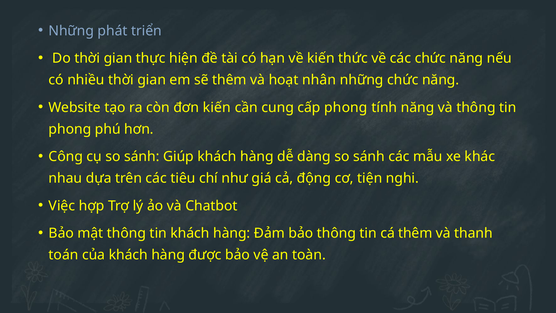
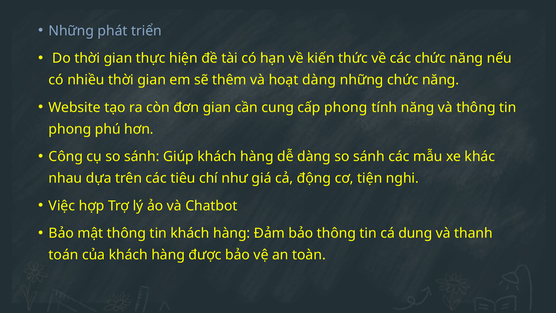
hoạt nhân: nhân -> dàng (319, 80)
đơn kiến: kiến -> gian (217, 107)
cá thêm: thêm -> dung (415, 233)
